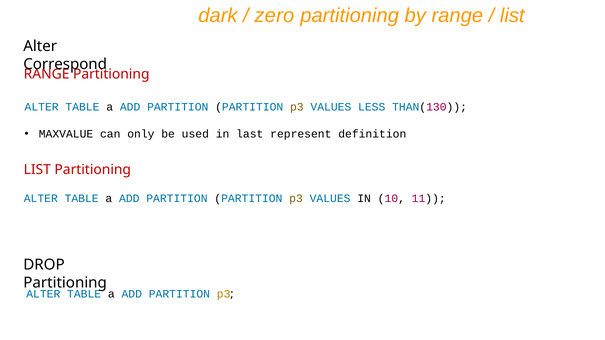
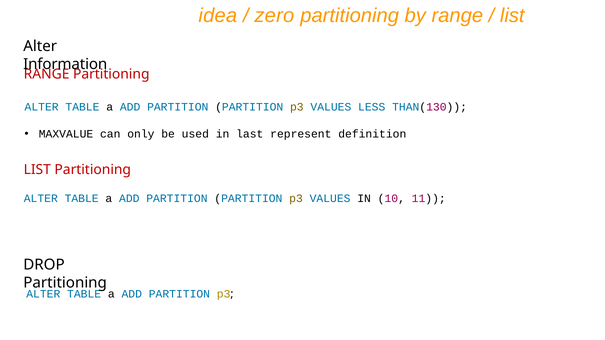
dark: dark -> idea (218, 16)
Correspond: Correspond -> Information (65, 64)
